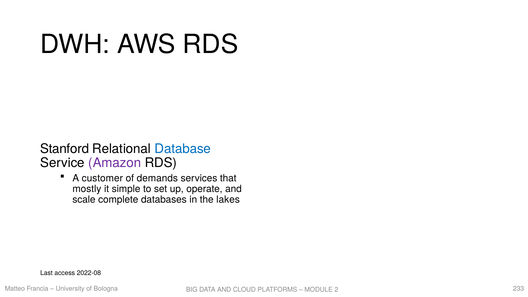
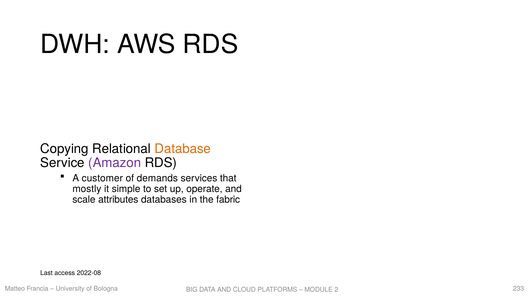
Stanford: Stanford -> Copying (64, 149)
Database colour: blue -> orange (183, 149)
complete: complete -> attributes (118, 200)
lakes: lakes -> fabric (228, 200)
